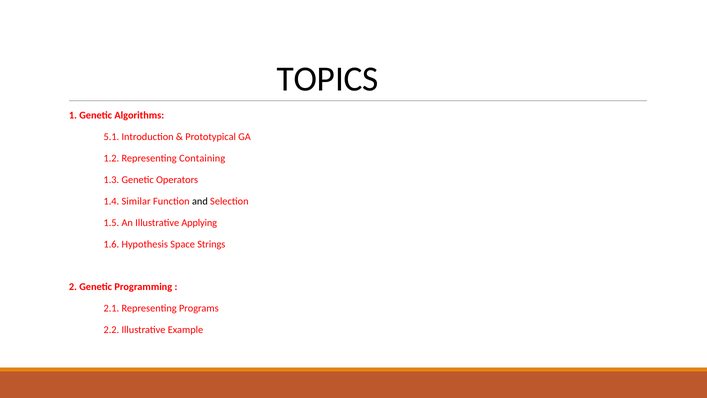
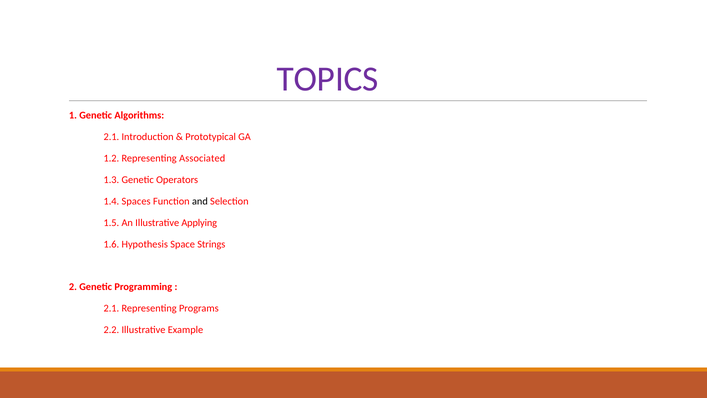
TOPICS colour: black -> purple (328, 79)
5.1: 5.1 -> 2.1 (111, 137)
Containing: Containing -> Associated (202, 158)
Similar: Similar -> Spaces (136, 201)
